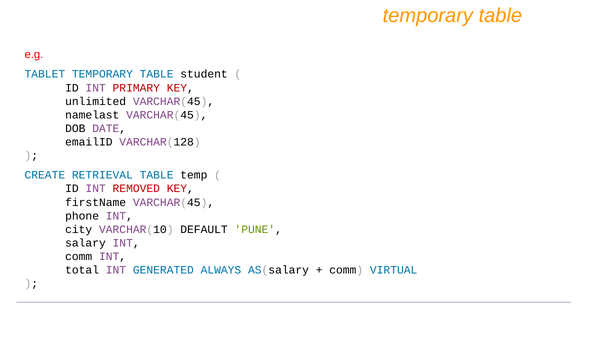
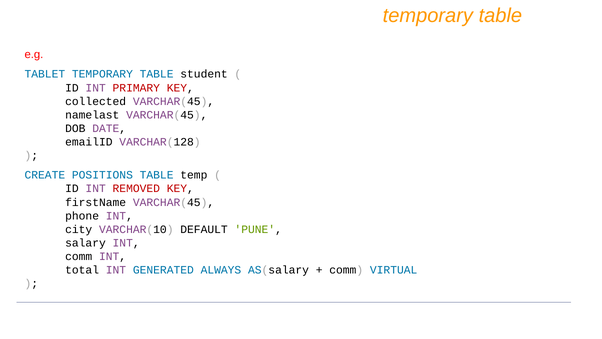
unlimited: unlimited -> collected (96, 101)
RETRIEVAL: RETRIEVAL -> POSITIONS (102, 175)
